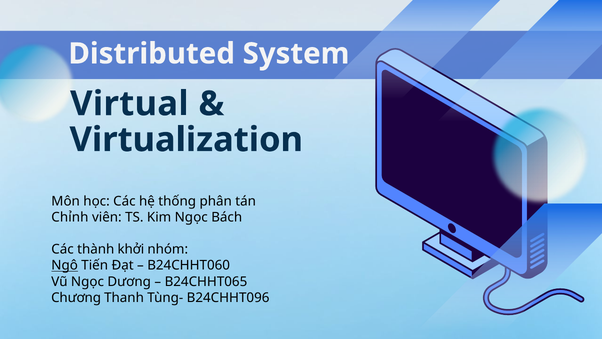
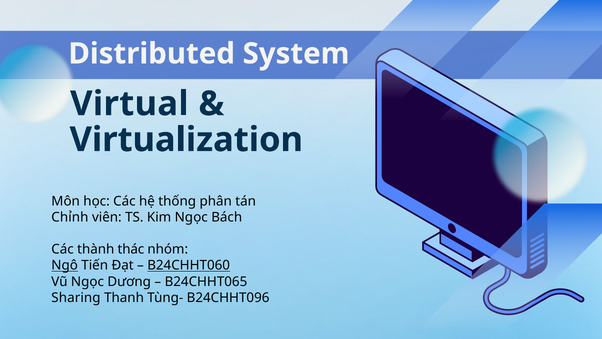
khởi: khởi -> thác (131, 249)
B24CHHT060 underline: none -> present (189, 265)
Chương: Chương -> Sharing (76, 297)
